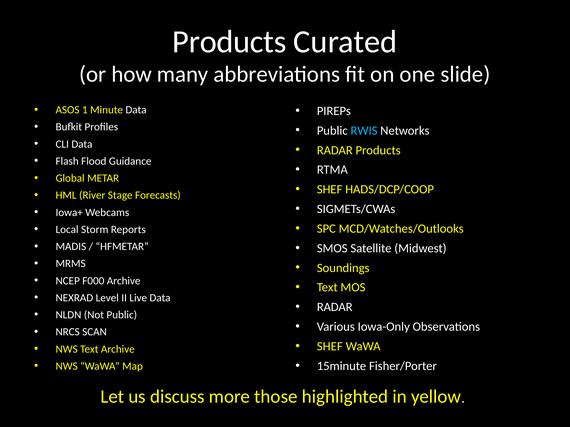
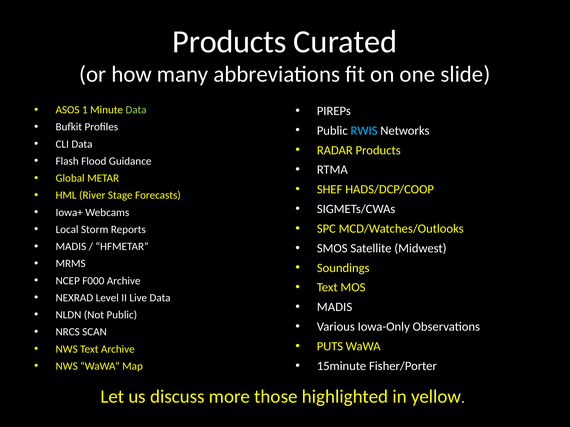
Data colour: white -> light green (136, 110)
RADAR: RADAR -> MADIS (335, 307)
SHEF: SHEF -> PUTS (330, 347)
